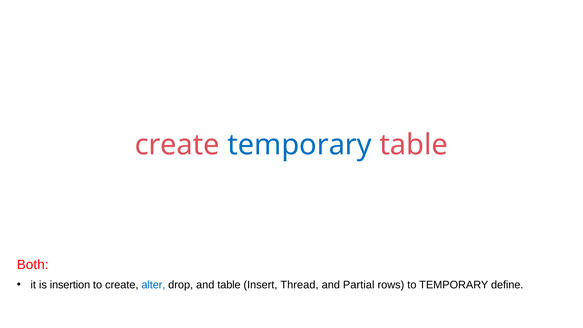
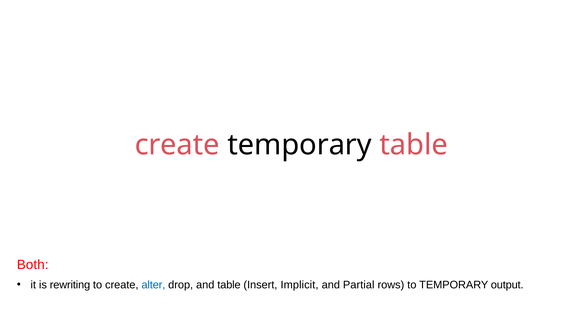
temporary colour: blue -> black (300, 145)
insertion: insertion -> rewriting (70, 285)
Thread: Thread -> Implicit (300, 285)
define: define -> output (507, 285)
